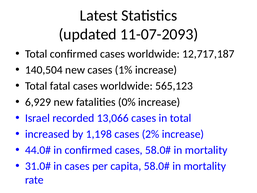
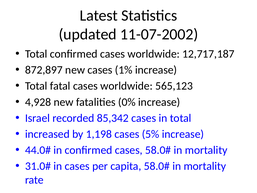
11-07-2093: 11-07-2093 -> 11-07-2002 (159, 34)
140,504: 140,504 -> 872,897 (44, 70)
6,929: 6,929 -> 4,928 (38, 102)
13,066: 13,066 -> 85,342 (113, 118)
2%: 2% -> 5% (151, 134)
